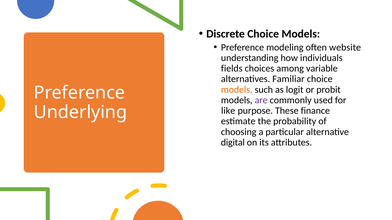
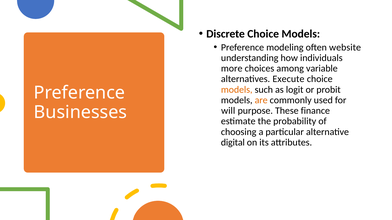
fields: fields -> more (232, 69)
Familiar: Familiar -> Execute (288, 79)
are colour: purple -> orange (261, 100)
like: like -> will (228, 111)
Underlying: Underlying -> Businesses (80, 112)
